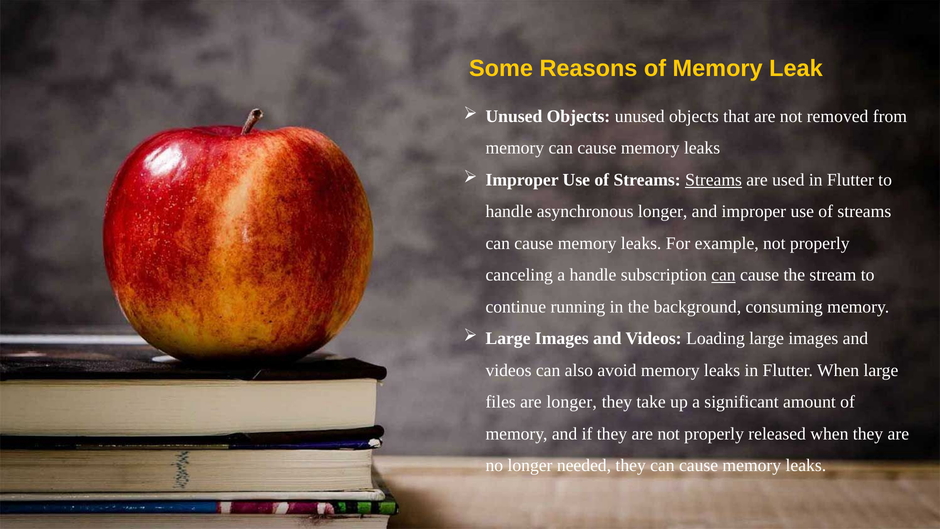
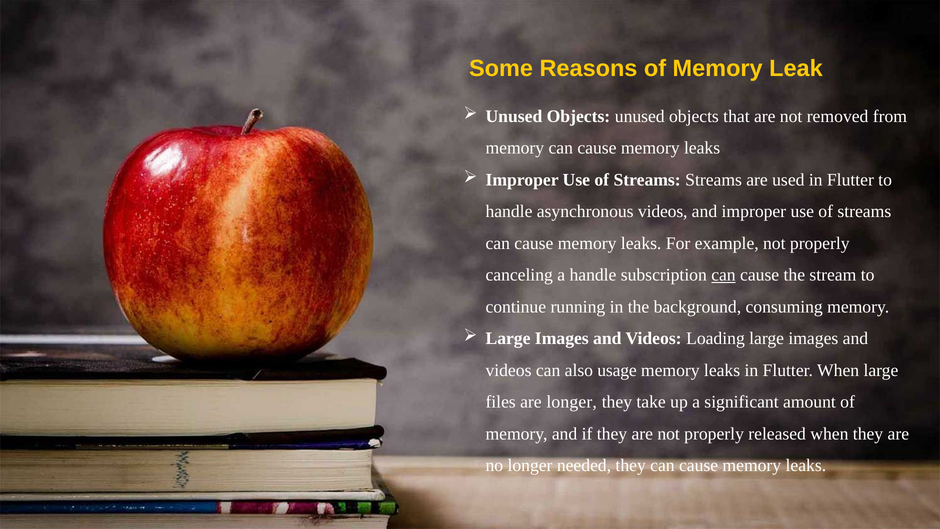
Streams underline: present -> none (714, 180)
asynchronous longer: longer -> videos (663, 211)
avoid: avoid -> usage (617, 370)
